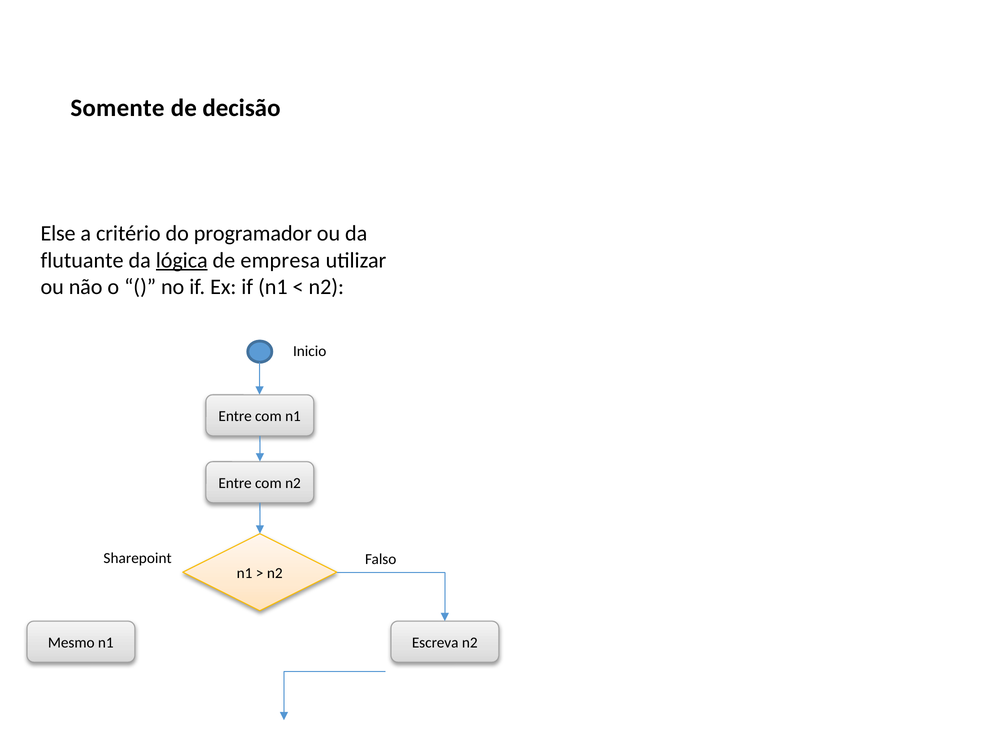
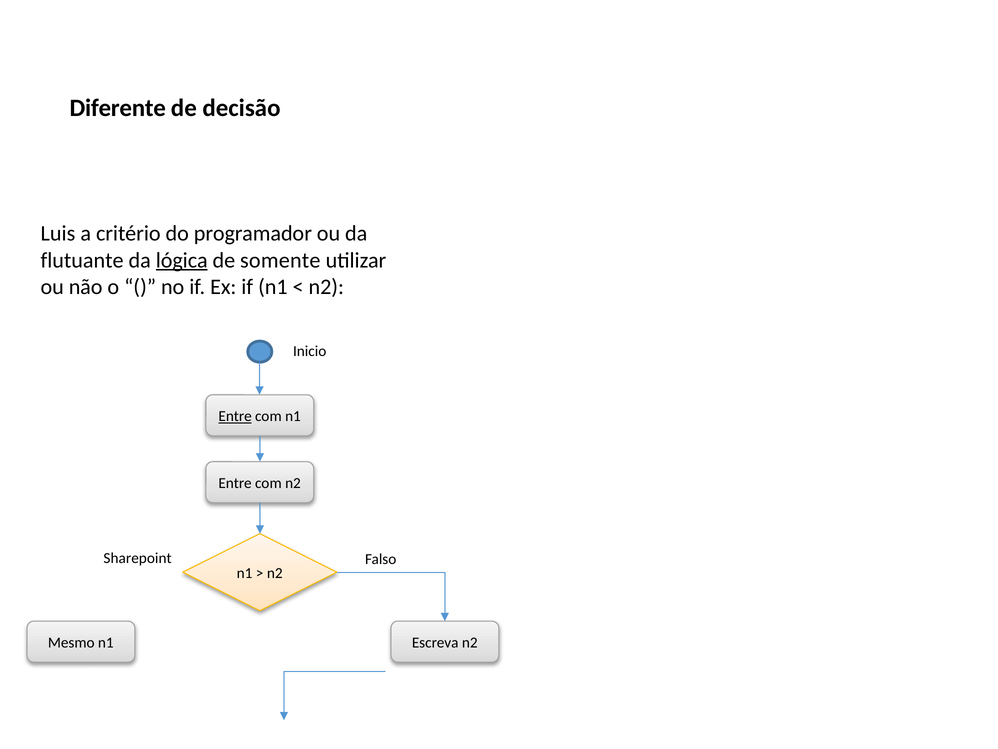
Somente: Somente -> Diferente (118, 108)
Else: Else -> Luis (58, 233)
empresa: empresa -> somente (280, 260)
Entre underline: none -> present (235, 416)
